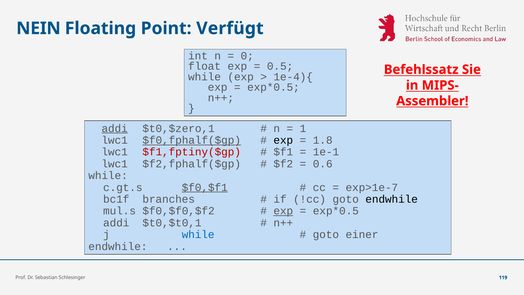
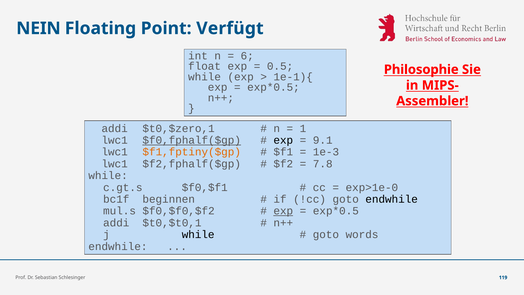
0: 0 -> 6 (247, 56)
Befehlssatz: Befehlssatz -> Philosophie (421, 69)
1e-4){: 1e-4){ -> 1e-1){ (293, 77)
addi underline: present -> none (115, 128)
1.8: 1.8 -> 9.1 (323, 140)
$f1,fptiny($gp colour: red -> orange (192, 152)
1e-1: 1e-1 -> 1e-3 (326, 152)
0.6: 0.6 -> 7.8 (323, 164)
$f0,$f1 underline: present -> none (205, 187)
exp>1e-7: exp>1e-7 -> exp>1e-0 (372, 187)
branches: branches -> beginnen (169, 199)
while colour: blue -> black (198, 234)
einer: einer -> words (362, 234)
